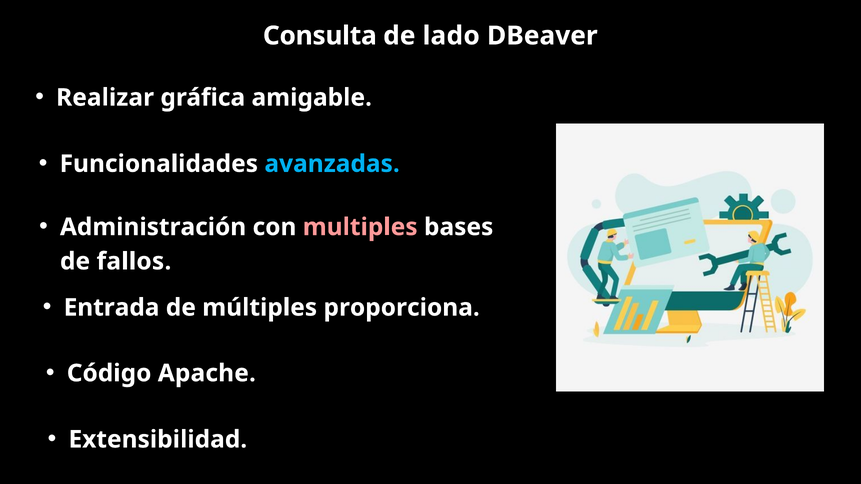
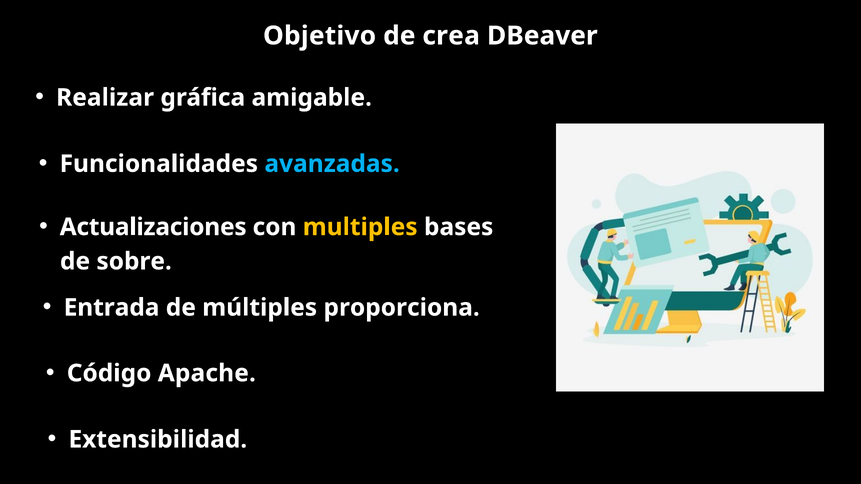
Consulta: Consulta -> Objetivo (320, 36)
lado: lado -> crea (451, 36)
Administración: Administración -> Actualizaciones (153, 227)
multiples colour: pink -> yellow (360, 227)
fallos: fallos -> sobre (134, 262)
